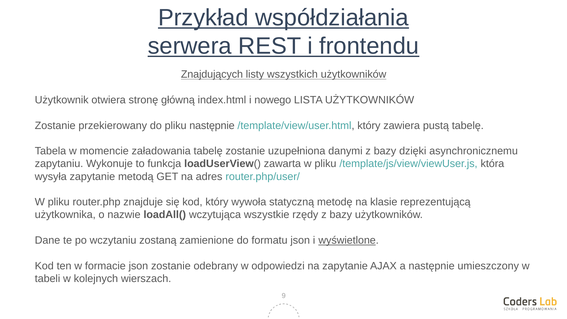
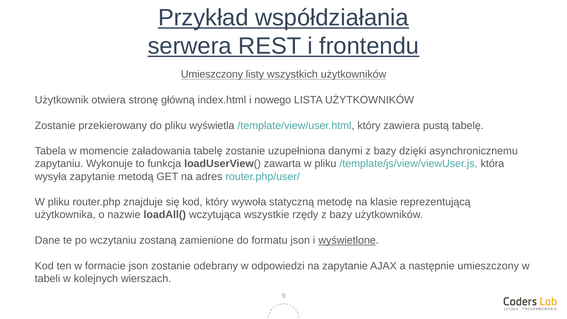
Znajdujących: Znajdujących -> Umieszczony (212, 74)
pliku następnie: następnie -> wyświetla (212, 125)
